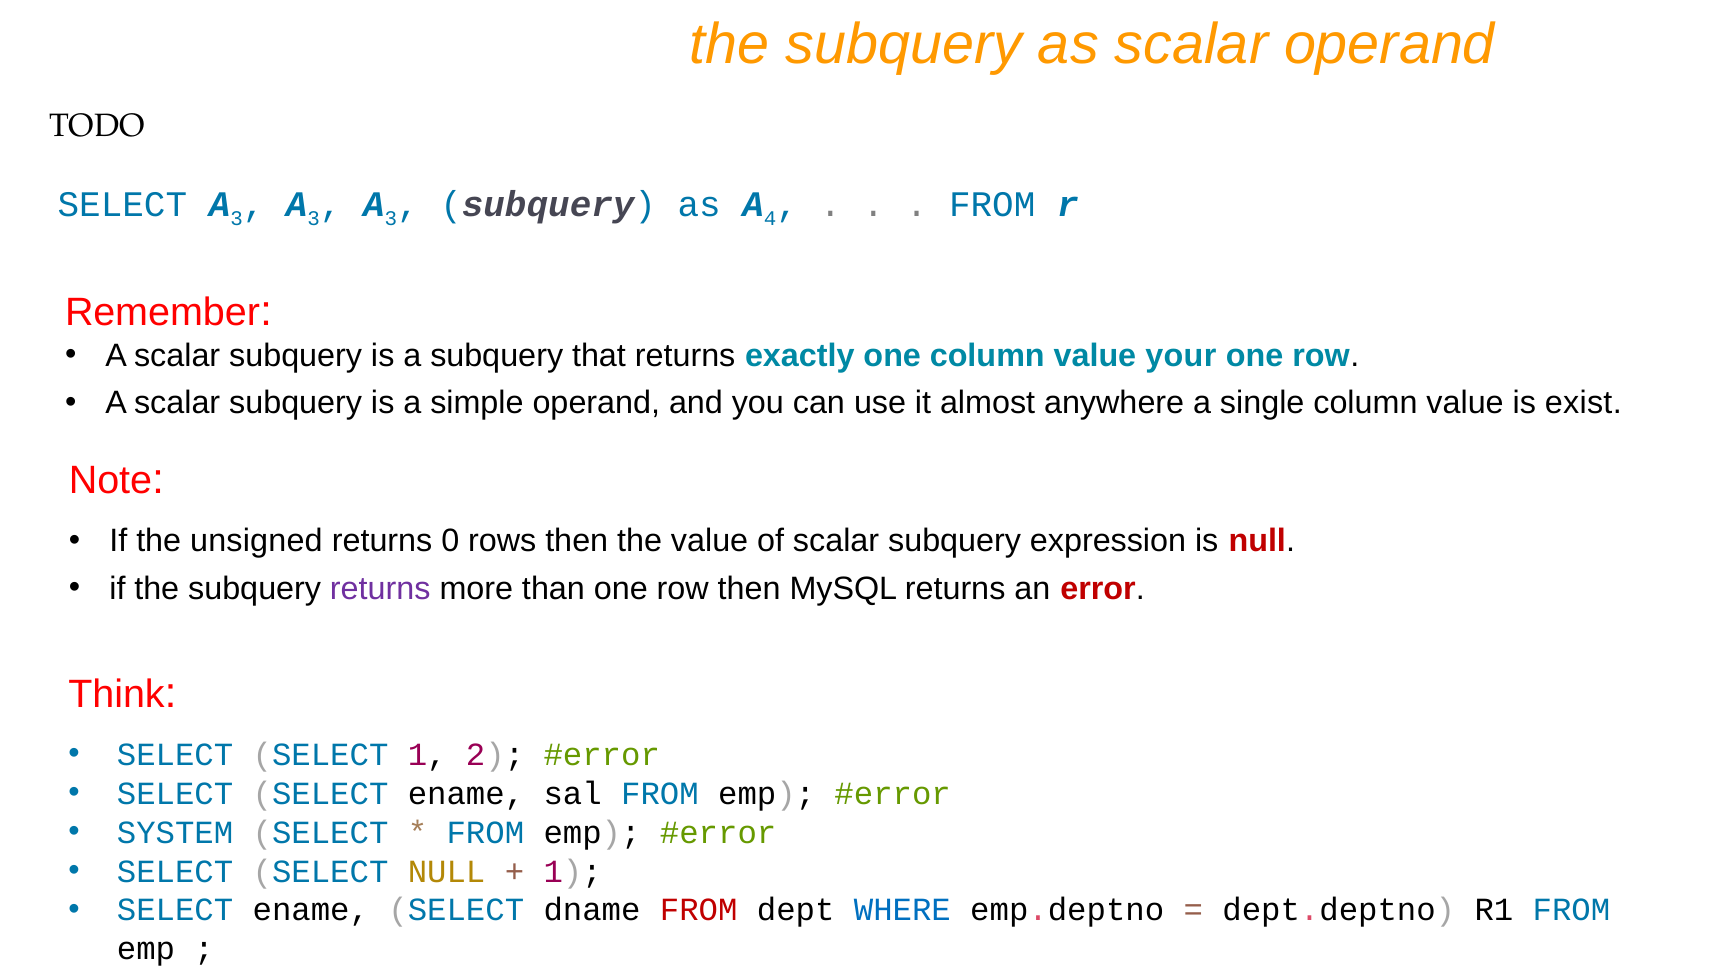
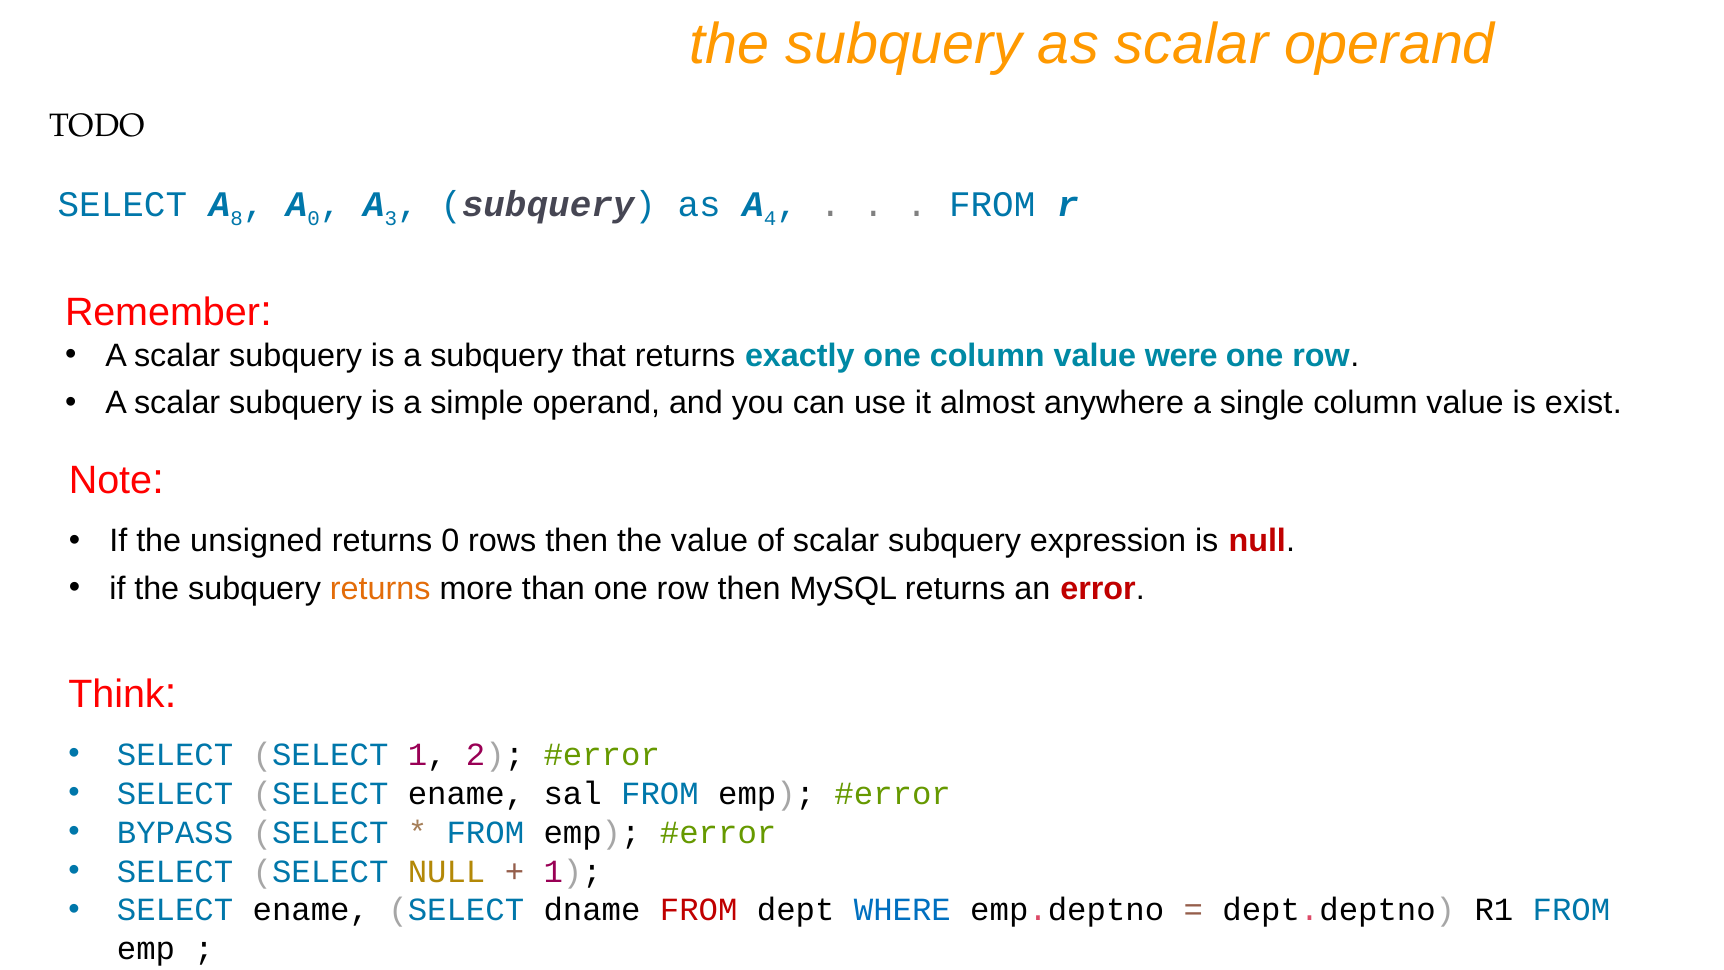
SELECT A 3: 3 -> 8 (237, 218)
3: 3 -> 0 (314, 218)
your: your -> were (1181, 356)
returns colour: purple -> orange (380, 588)
SYSTEM: SYSTEM -> BYPASS (175, 832)
